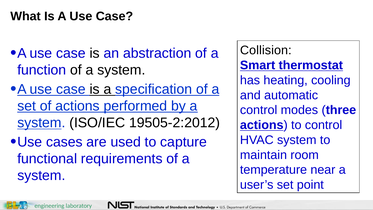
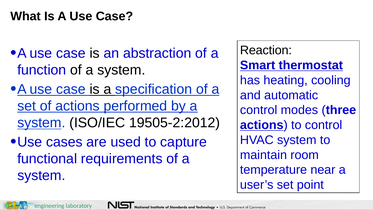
Collision: Collision -> Reaction (266, 50)
